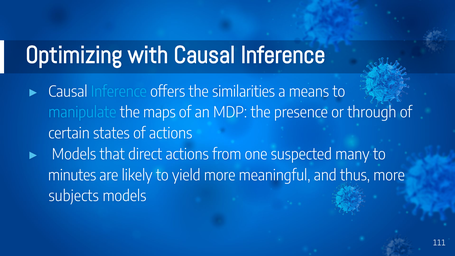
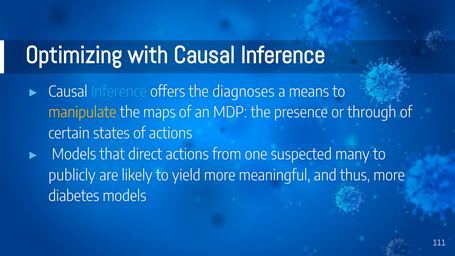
similarities: similarities -> diagnoses (243, 92)
manipulate colour: light blue -> yellow (82, 113)
minutes: minutes -> publicly (72, 175)
subjects: subjects -> diabetes (74, 196)
